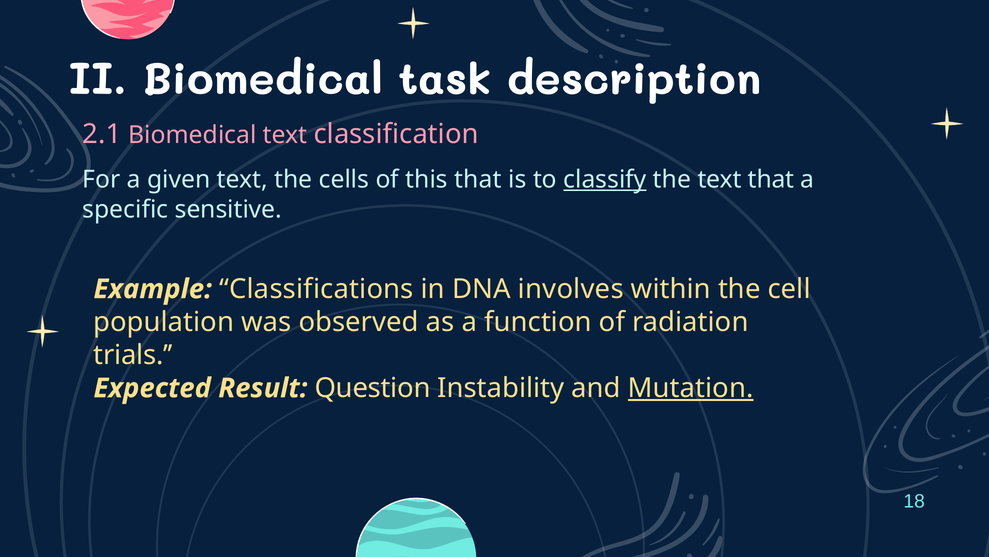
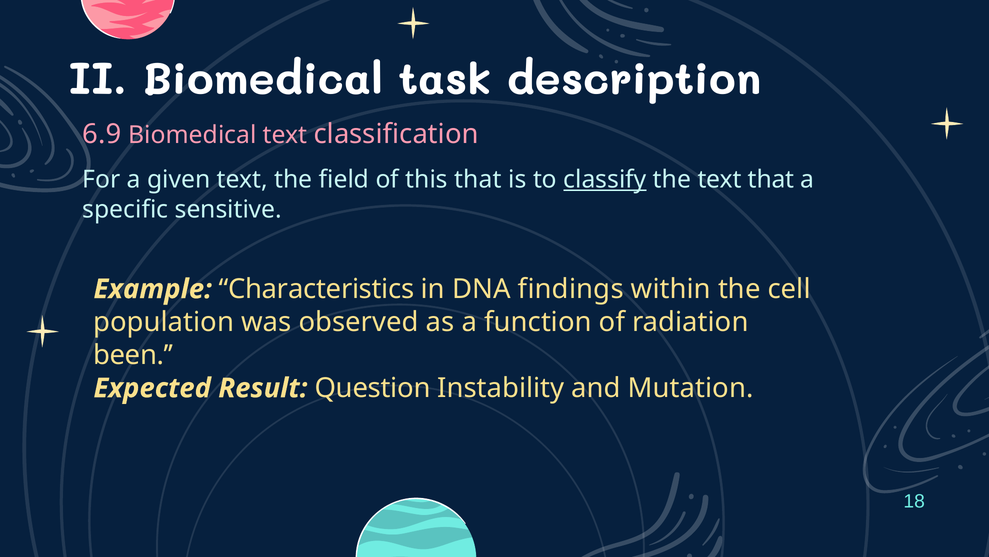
2.1: 2.1 -> 6.9 (102, 134)
cells: cells -> field (344, 179)
Classifications: Classifications -> Characteristics (317, 289)
involves: involves -> findings (571, 289)
trials: trials -> been (133, 355)
Mutation underline: present -> none (691, 388)
